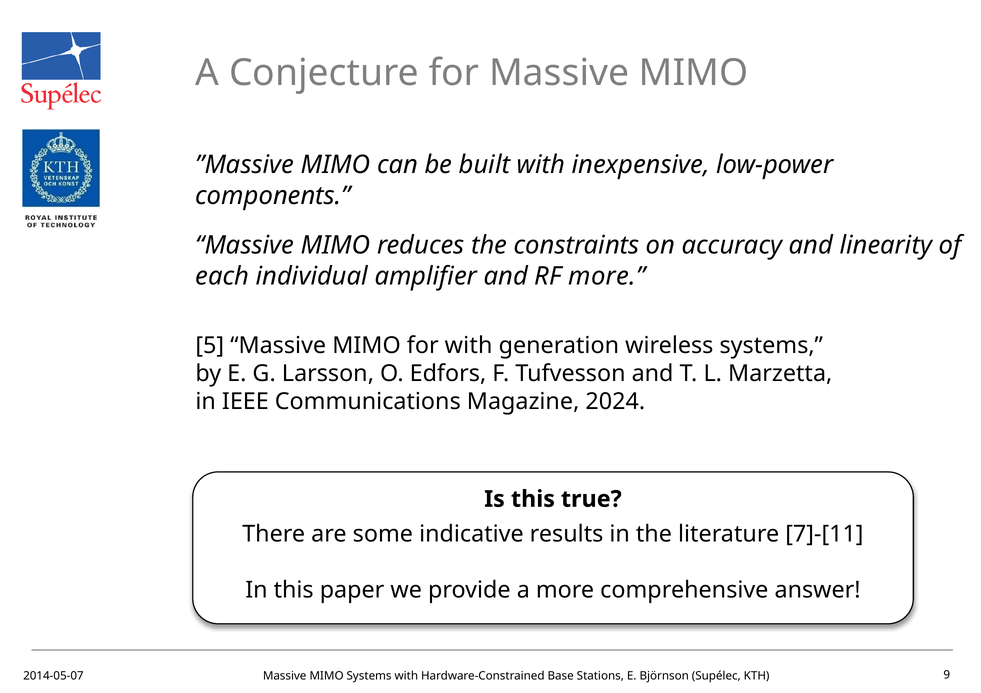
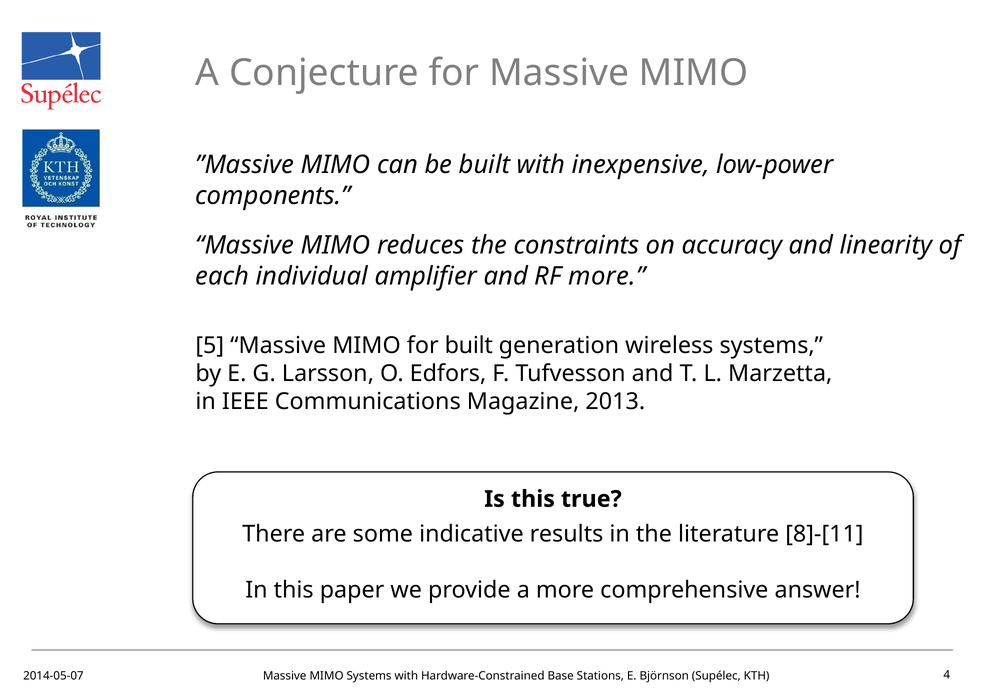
for with: with -> built (469, 346)
2024: 2024 -> 2013 (615, 402)
7]-[11: 7]-[11 -> 8]-[11 (824, 535)
9: 9 -> 4 (947, 676)
